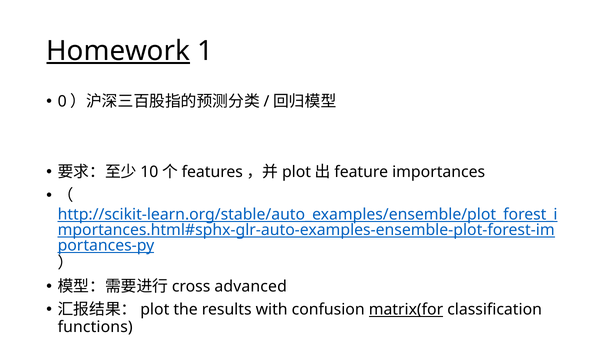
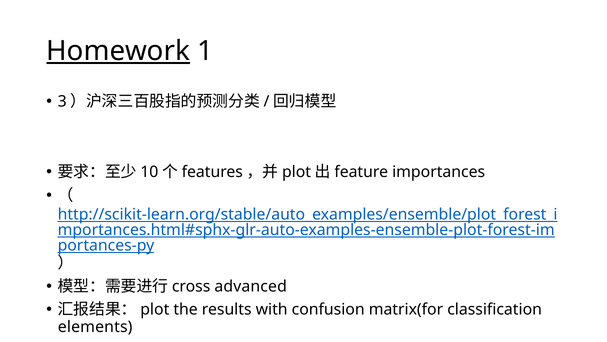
0: 0 -> 3 (62, 102)
matrix(for underline: present -> none (406, 309)
functions: functions -> elements (95, 326)
